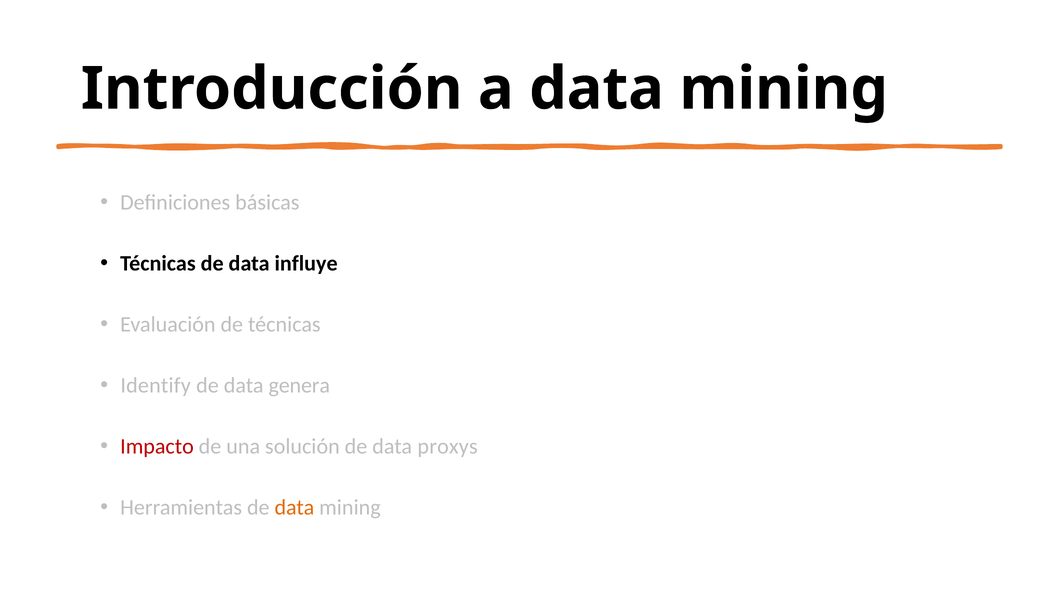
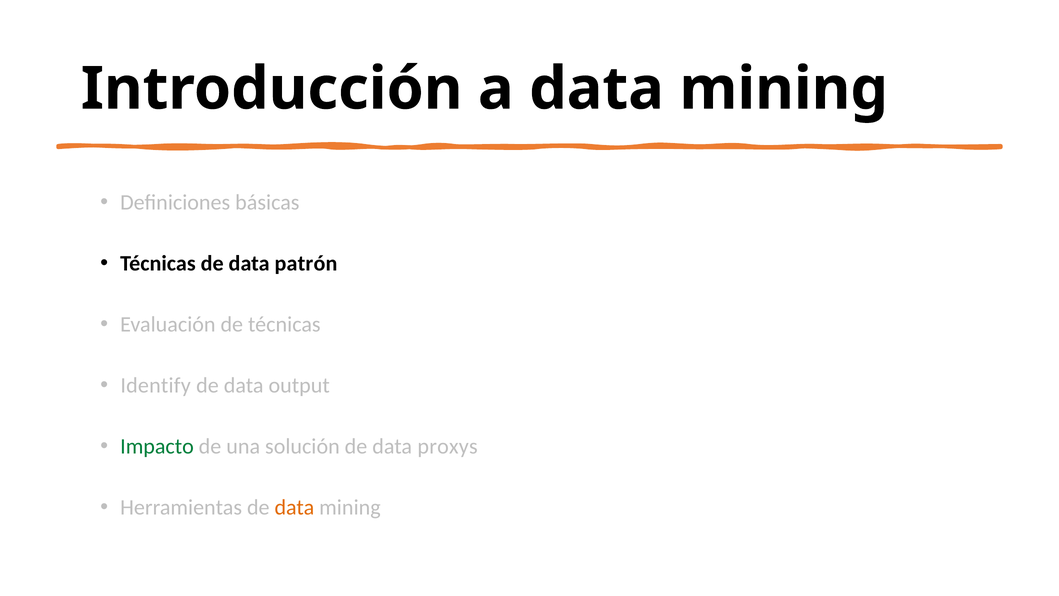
influye: influye -> patrón (306, 263)
genera: genera -> output (299, 385)
Impacto colour: red -> green (157, 446)
